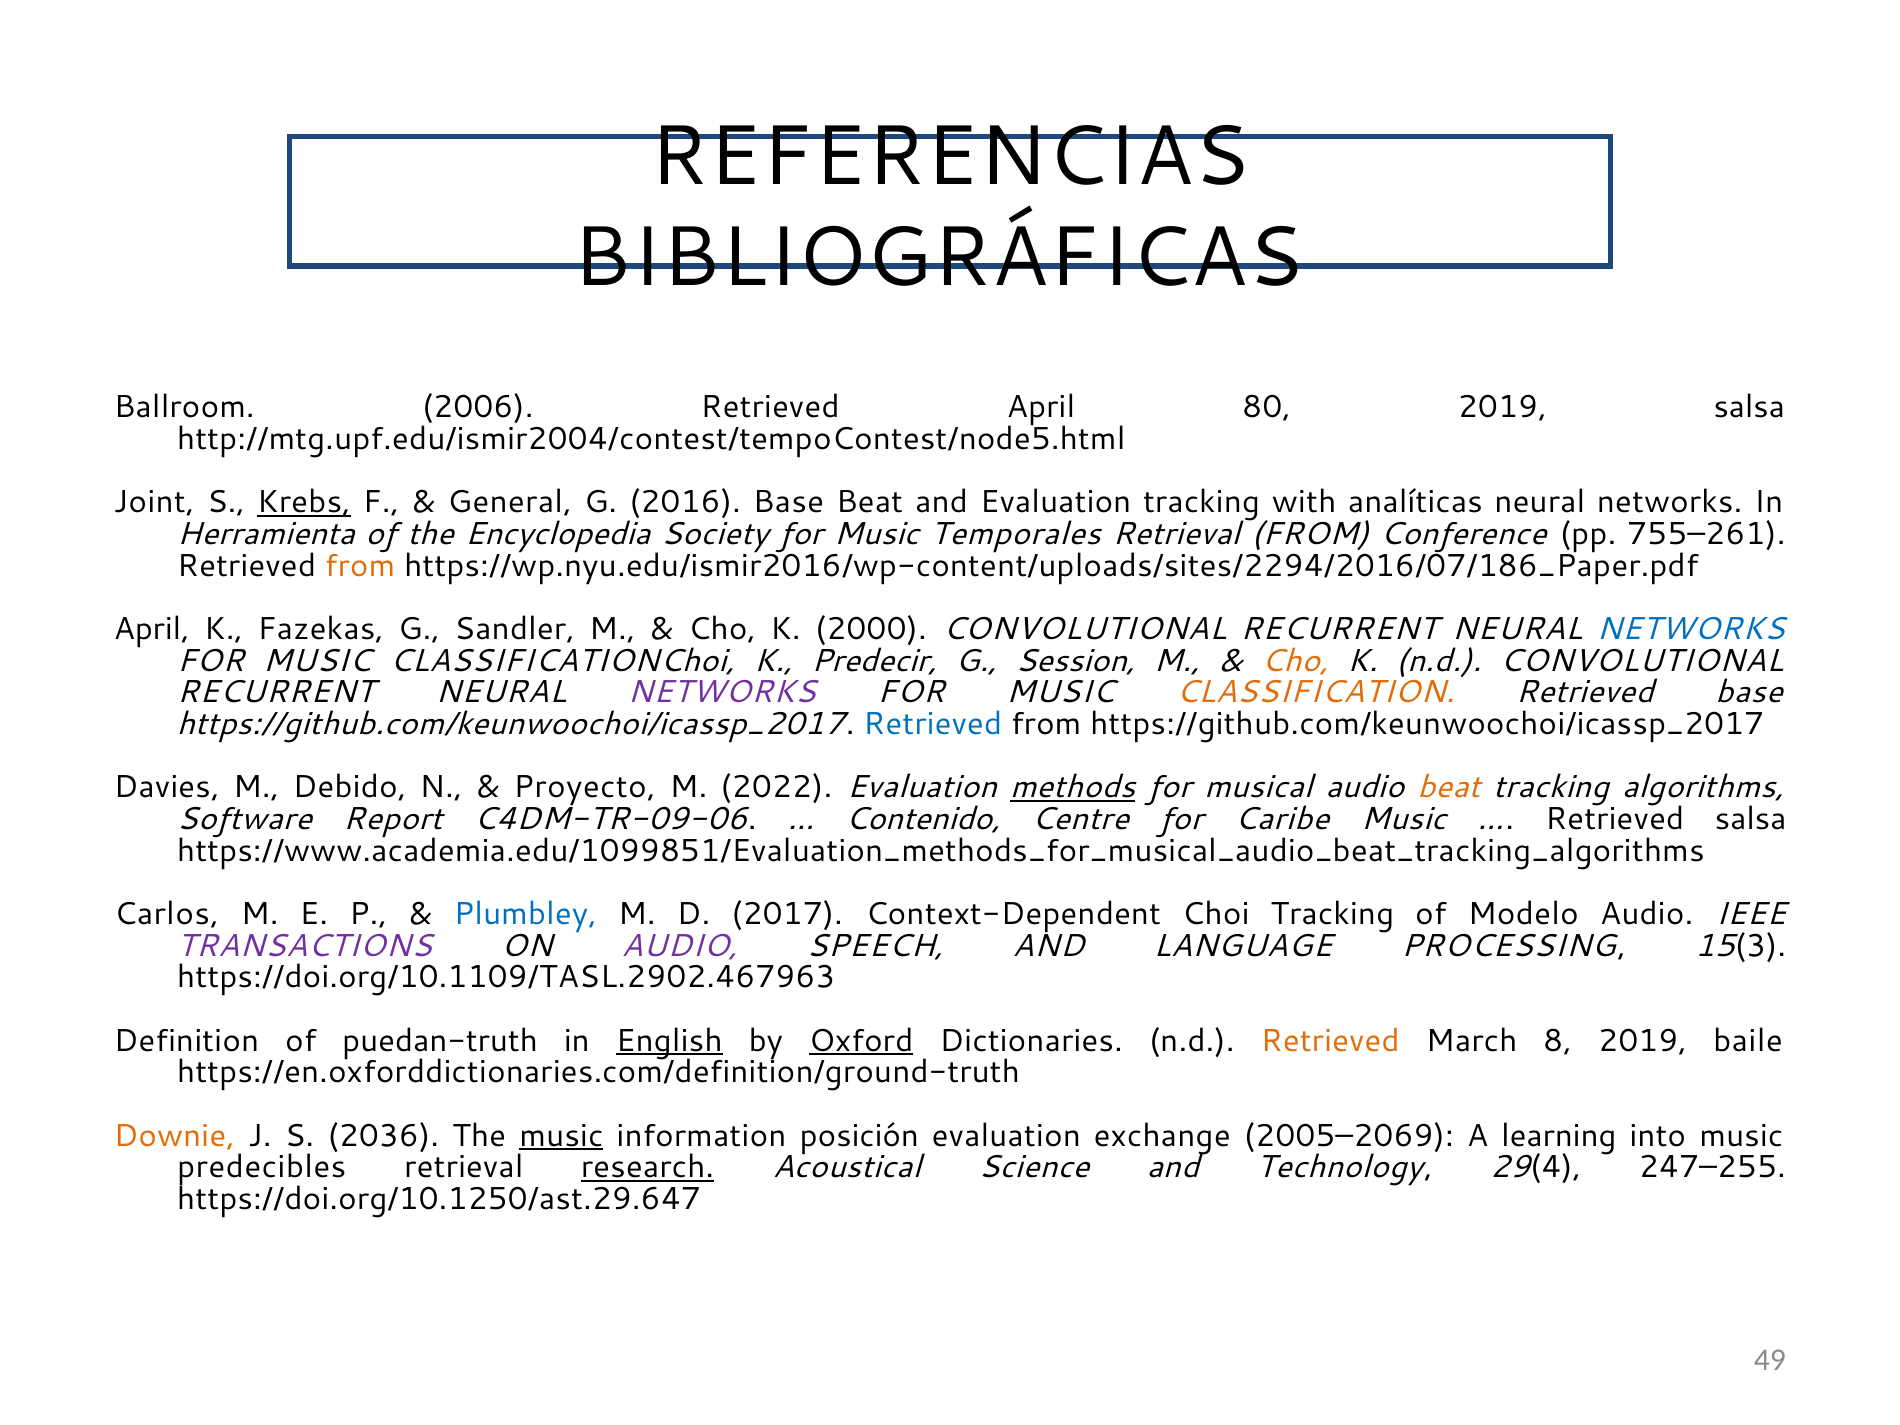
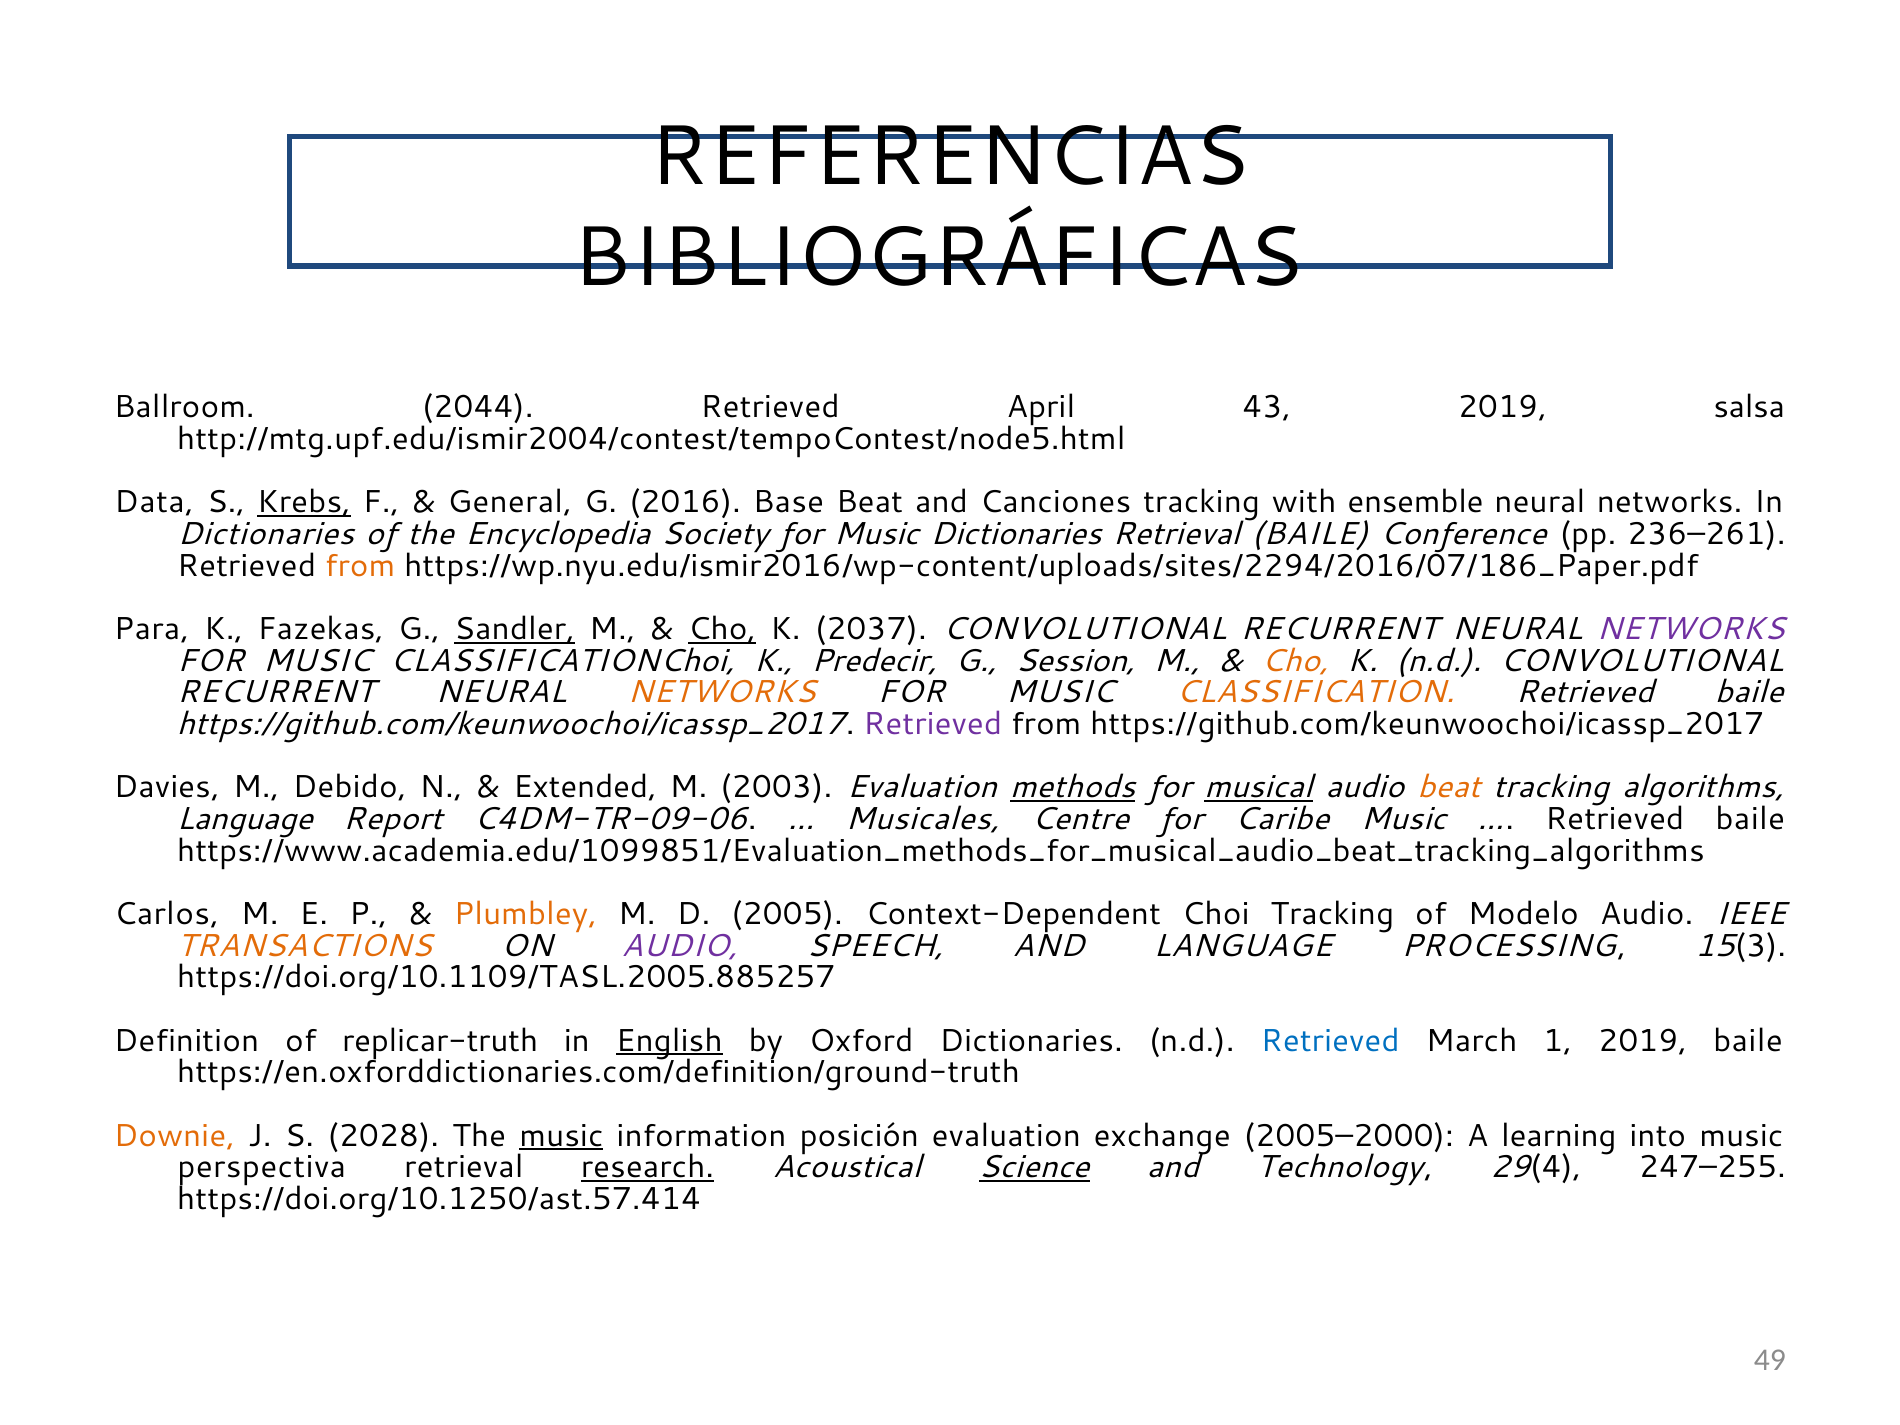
2006: 2006 -> 2044 (478, 407)
80: 80 -> 43 (1267, 407)
Joint: Joint -> Data (154, 502)
and Evaluation: Evaluation -> Canciones (1056, 502)
analíticas: analíticas -> ensemble (1416, 502)
Herramienta: Herramienta -> Dictionaries (266, 534)
Music Temporales: Temporales -> Dictionaries (1016, 534)
Retrieval FROM: FROM -> BAILE (1310, 534)
755–261: 755–261 -> 236–261 (1706, 534)
April: April -> Para (152, 629)
Sandler underline: none -> present (515, 629)
Cho underline: none -> present (722, 629)
2000: 2000 -> 2037 (871, 629)
NETWORKS colour: blue -> purple (1691, 629)
NETWORKS colour: purple -> orange (722, 692)
base: base -> baile (1749, 692)
Retrieved colour: blue -> purple (933, 724)
Proyecto: Proyecto -> Extended (585, 787)
2022: 2022 -> 2003 (776, 787)
musical underline: none -> present (1258, 787)
Software: Software -> Language (245, 819)
Contenido: Contenido -> Musicales (923, 819)
salsa: salsa -> baile (1750, 819)
Plumbley colour: blue -> orange (525, 914)
2017: 2017 -> 2005 (787, 914)
TRANSACTIONS colour: purple -> orange (305, 946)
https://doi.org/10.1109/TASL.2902.467963: https://doi.org/10.1109/TASL.2902.467963 -> https://doi.org/10.1109/TASL.2005.885257 (506, 977)
puedan-truth: puedan-truth -> replicar-truth (440, 1041)
Oxford underline: present -> none (861, 1041)
Retrieved colour: orange -> blue (1330, 1041)
8: 8 -> 1 (1558, 1041)
2036: 2036 -> 2028 (383, 1136)
2005–2069: 2005–2069 -> 2005–2000 (1349, 1136)
predecibles: predecibles -> perspectiva (262, 1167)
Science underline: none -> present (1034, 1167)
https://doi.org/10.1250/ast.29.647: https://doi.org/10.1250/ast.29.647 -> https://doi.org/10.1250/ast.57.414 (439, 1199)
